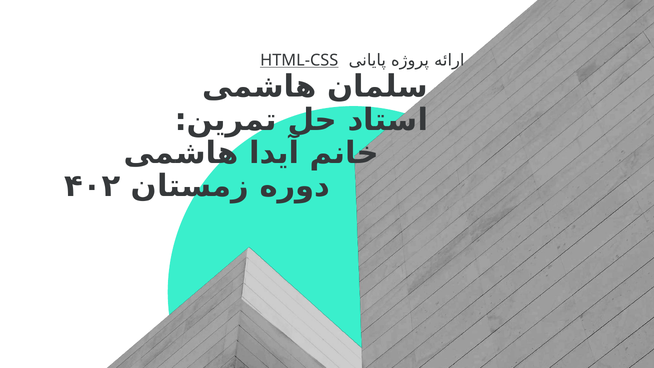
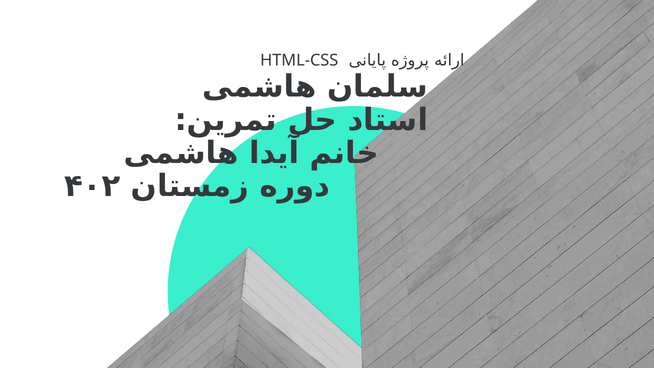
HTML-CSS underline: present -> none (299, 60)
